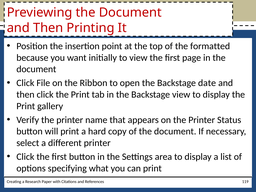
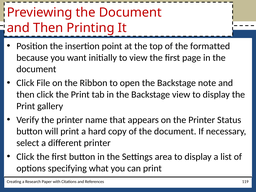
date: date -> note (207, 83)
